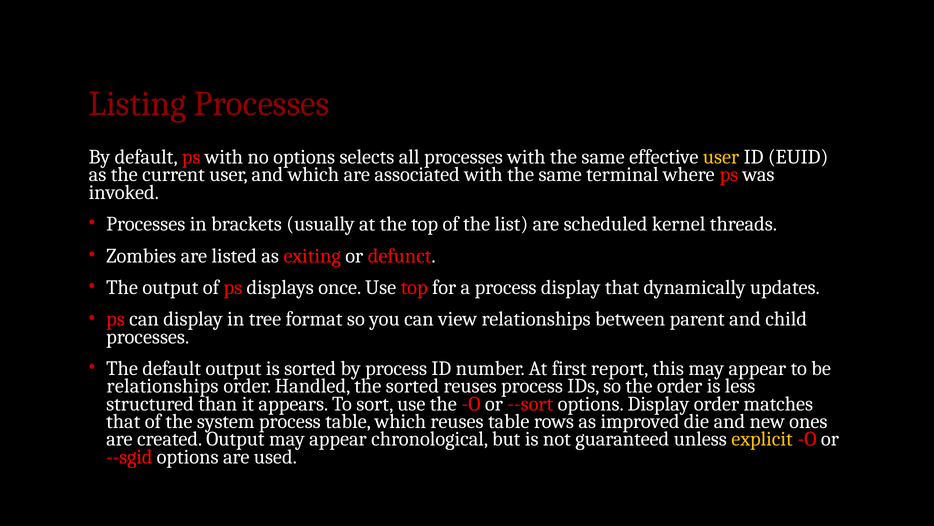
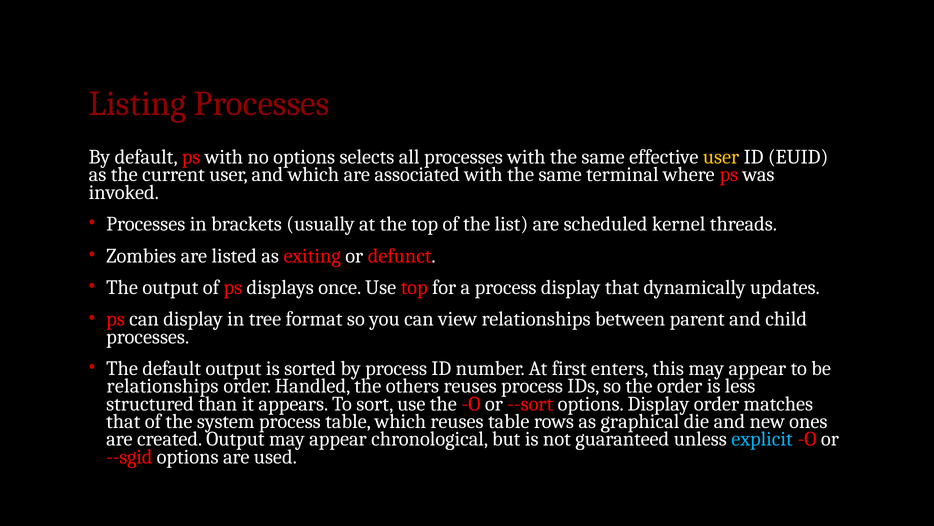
report: report -> enters (620, 368)
the sorted: sorted -> others (412, 386)
improved: improved -> graphical (640, 421)
explicit colour: yellow -> light blue (762, 439)
